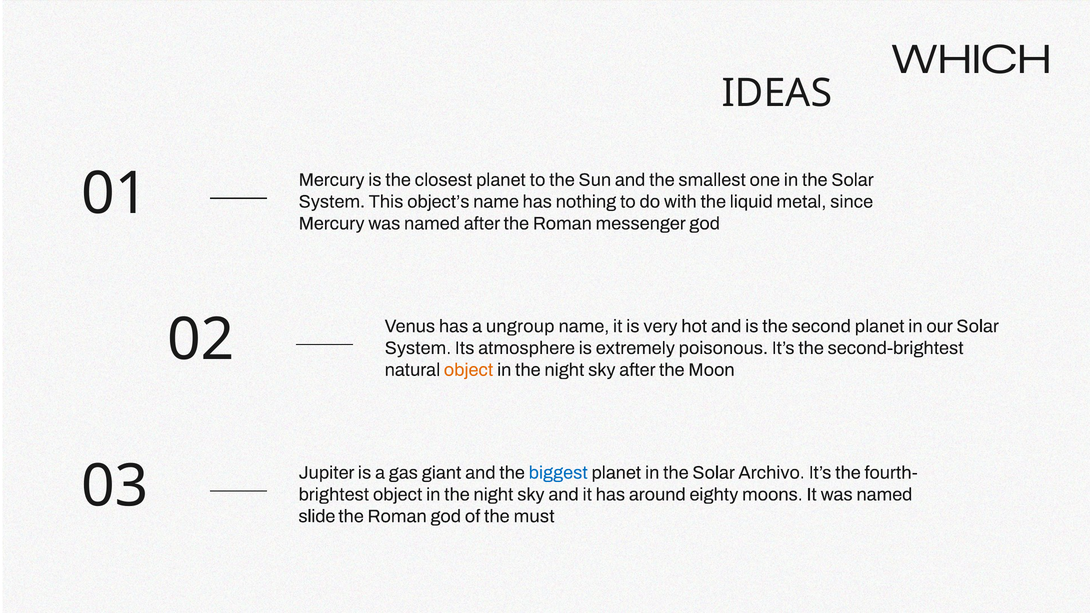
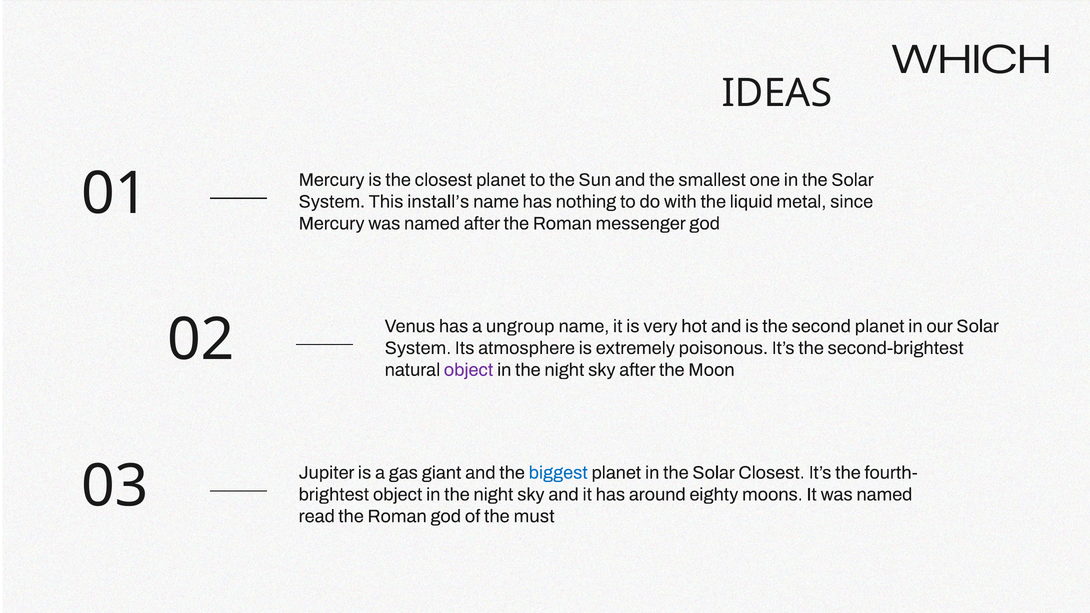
object’s: object’s -> install’s (438, 202)
object colour: orange -> purple (469, 370)
Solar Archivo: Archivo -> Closest (772, 473)
slide: slide -> read (317, 516)
